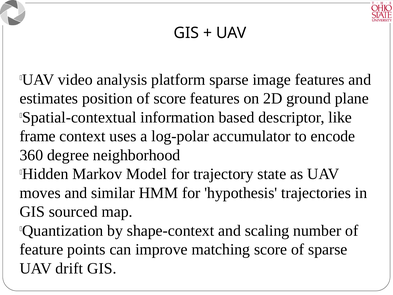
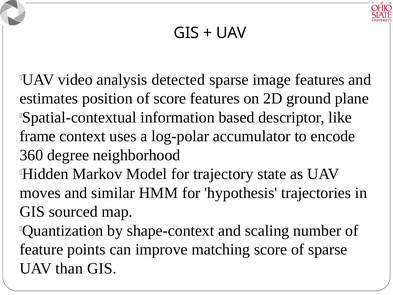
platform: platform -> detected (178, 80)
drift: drift -> than (69, 268)
